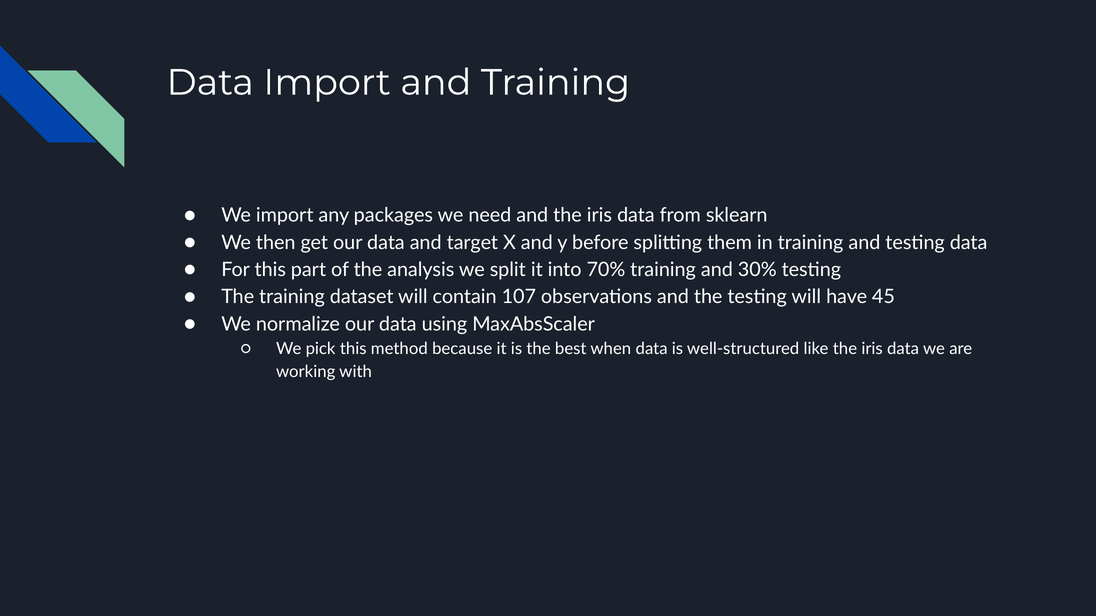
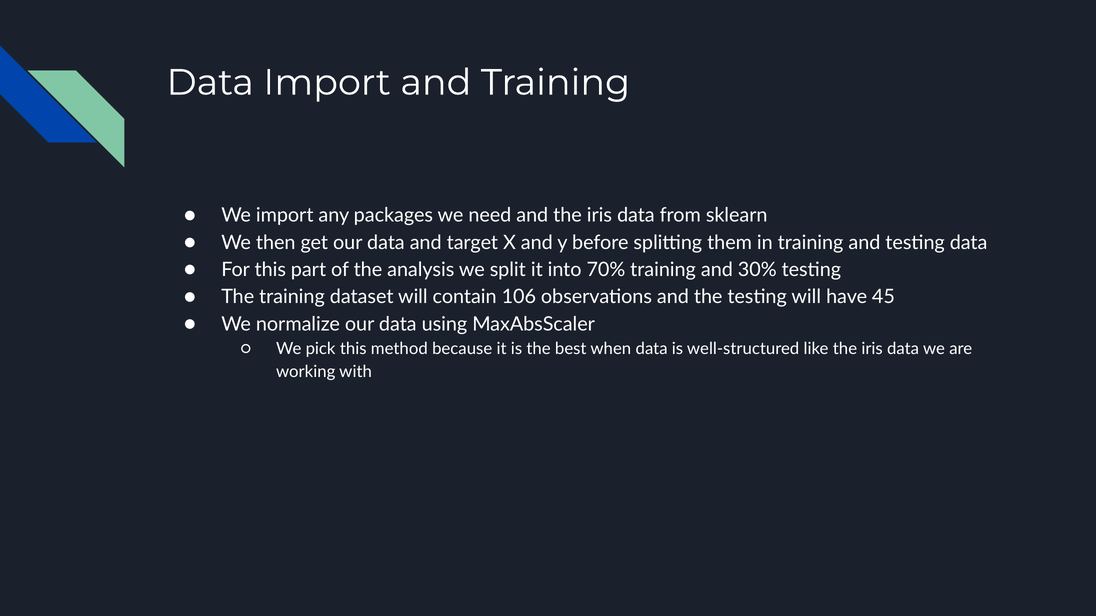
107: 107 -> 106 (519, 297)
